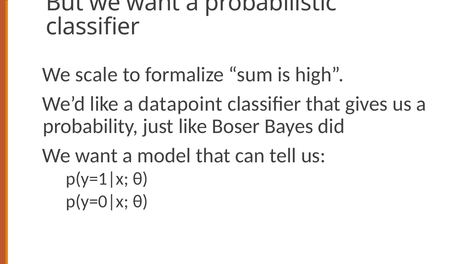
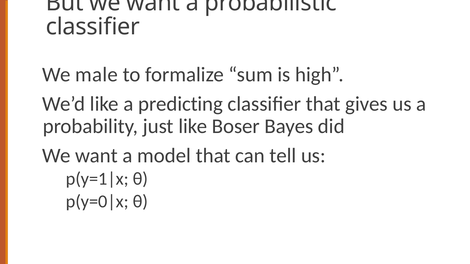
scale: scale -> male (96, 75)
datapoint: datapoint -> predicting (181, 104)
